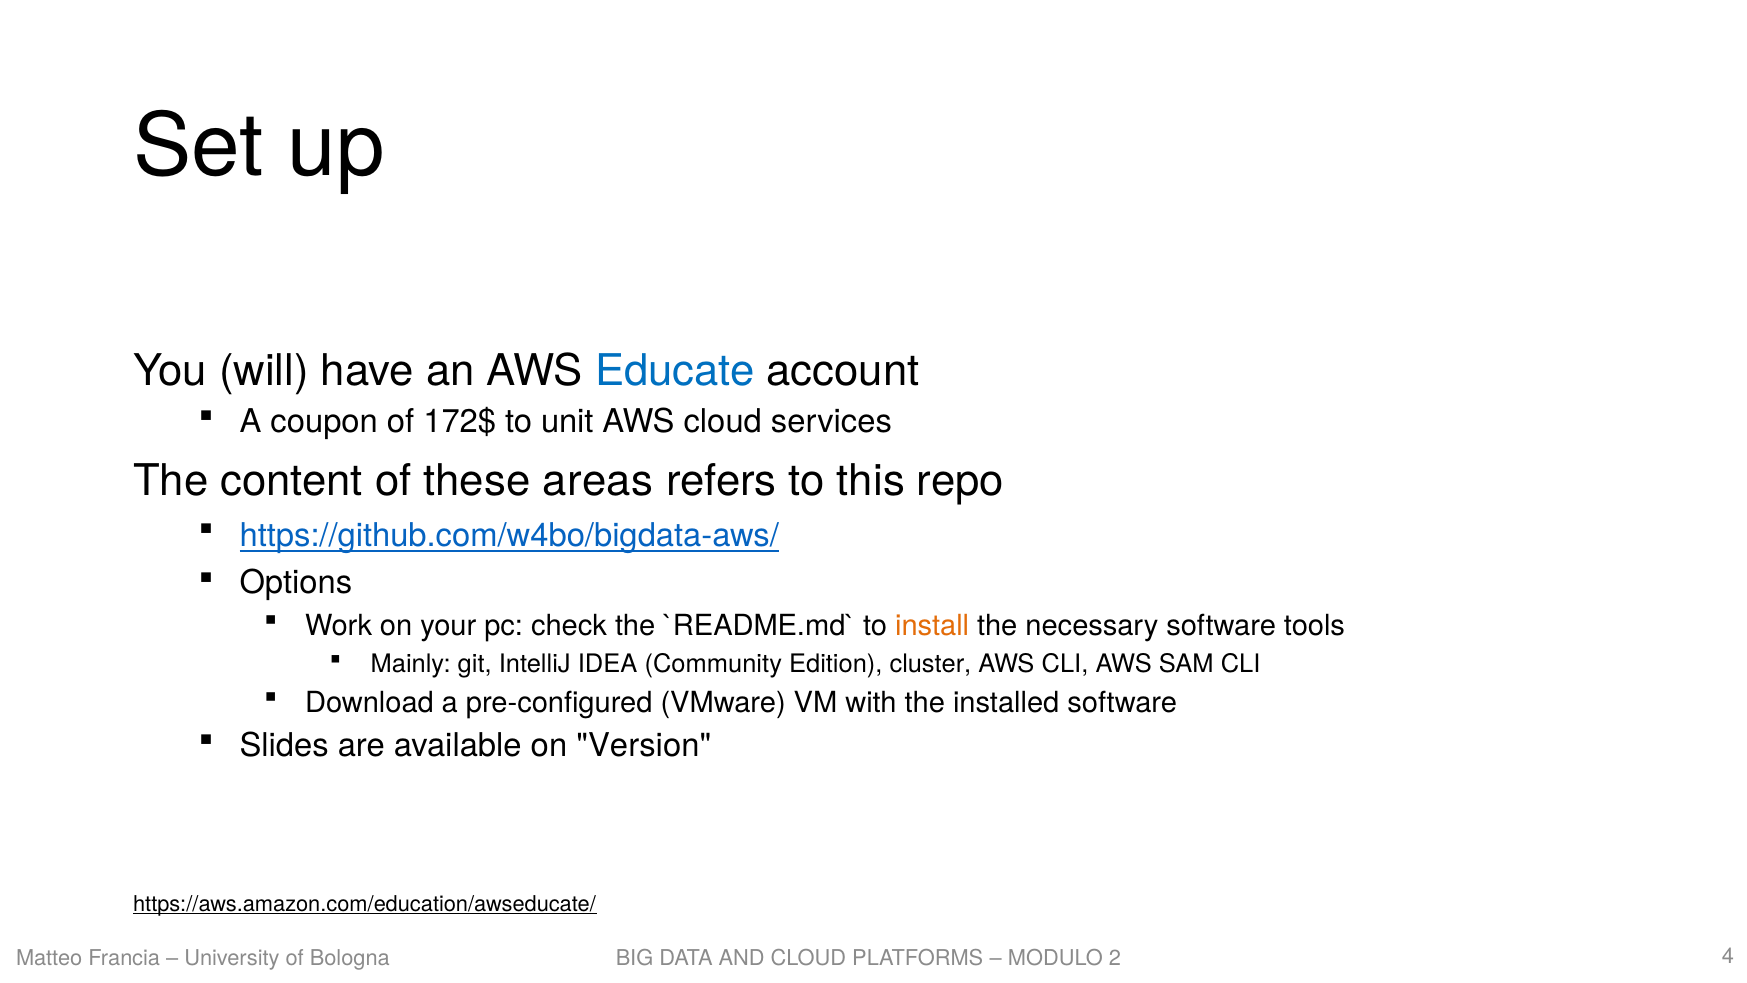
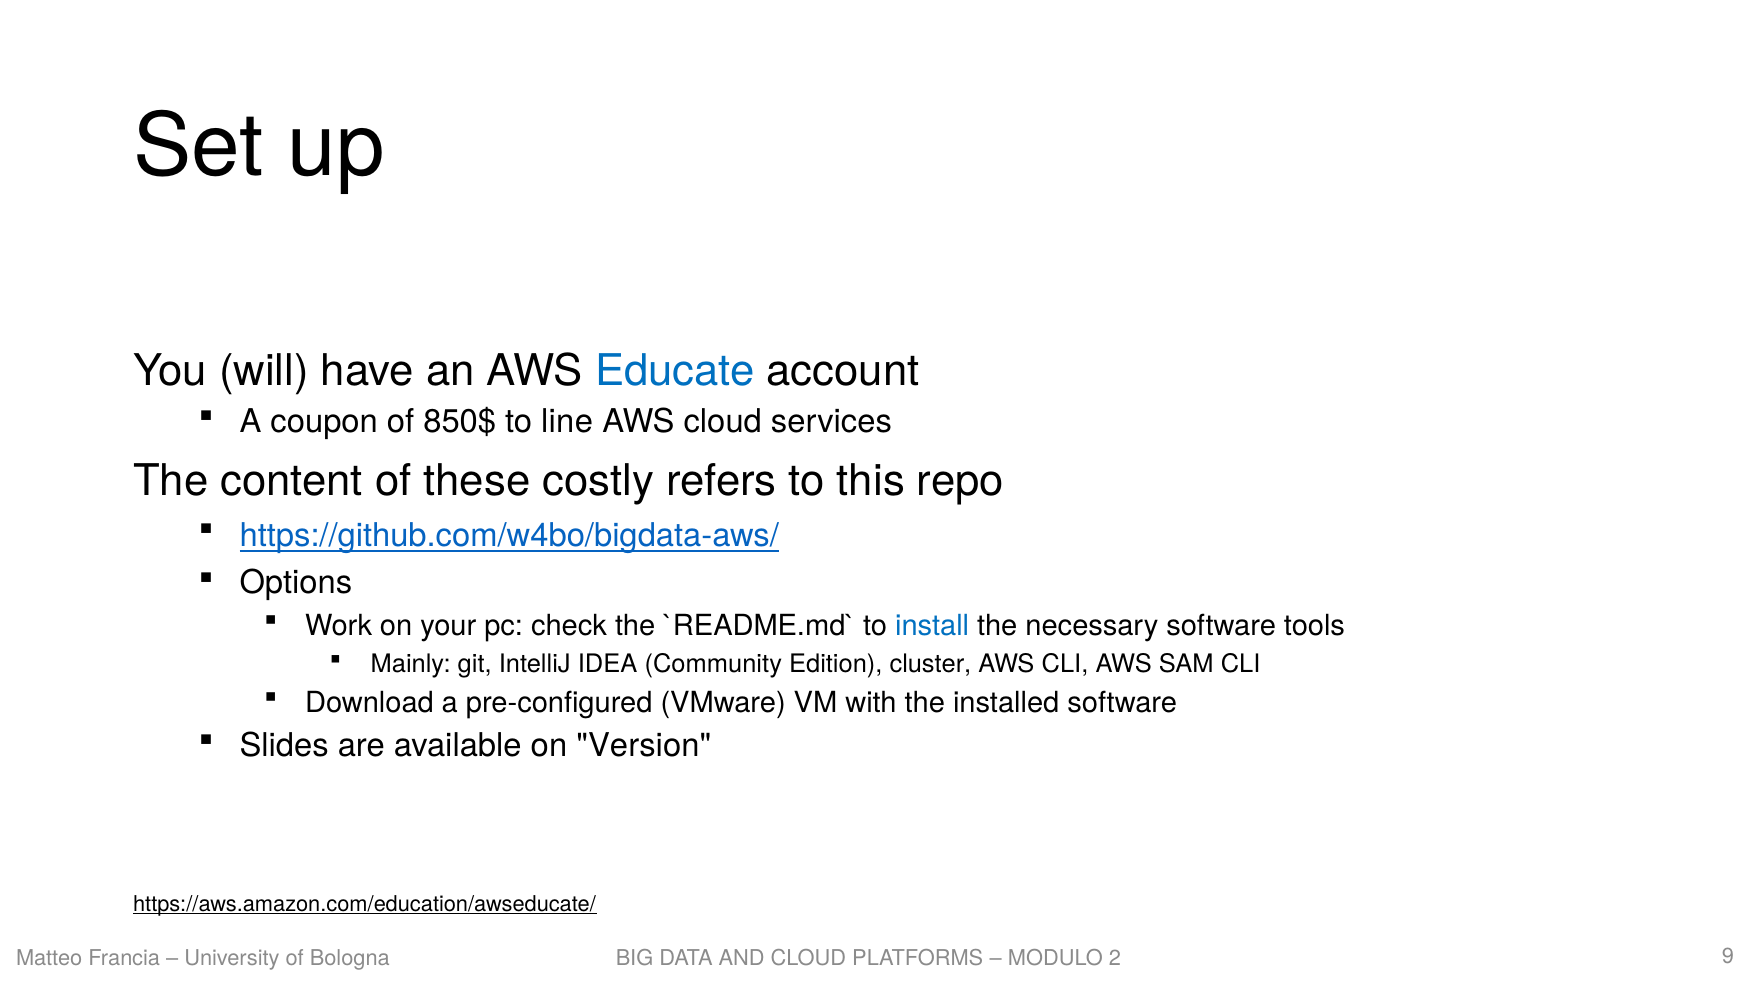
172$: 172$ -> 850$ (460, 422)
unit: unit -> line (567, 422)
areas: areas -> costly (598, 481)
install colour: orange -> blue (932, 625)
4: 4 -> 9 (1728, 956)
